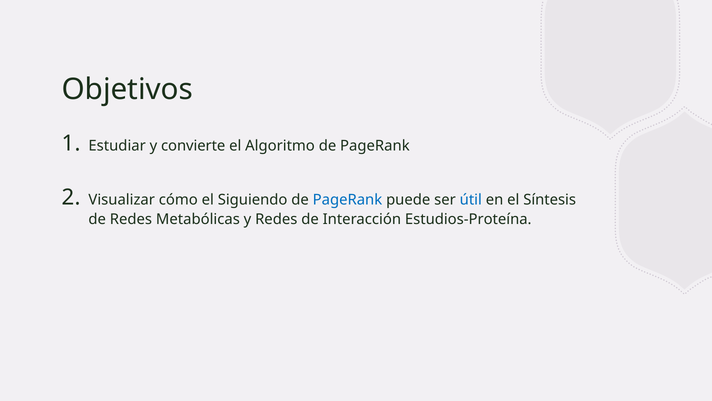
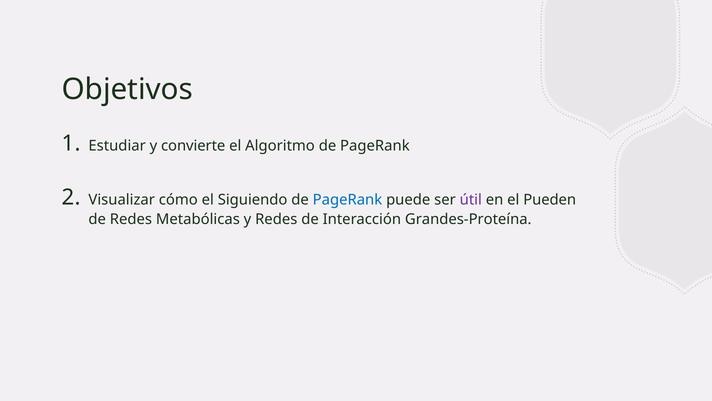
útil colour: blue -> purple (471, 200)
Síntesis: Síntesis -> Pueden (550, 200)
Estudios-Proteína: Estudios-Proteína -> Grandes-Proteína (468, 219)
